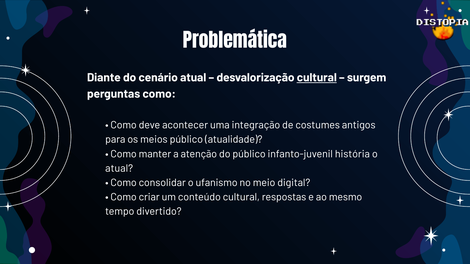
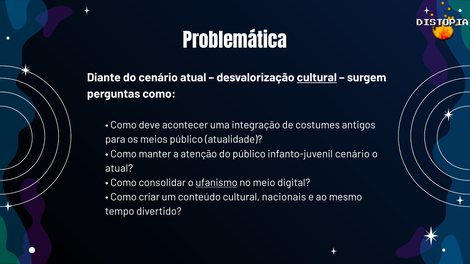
infanto-juvenil história: história -> cenário (352, 154)
ufanismo underline: none -> present (217, 183)
respostas: respostas -> nacionais (284, 197)
